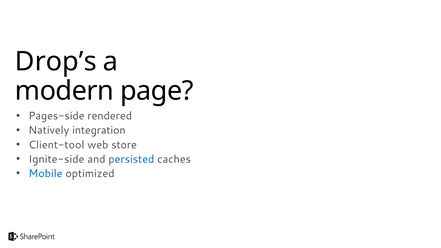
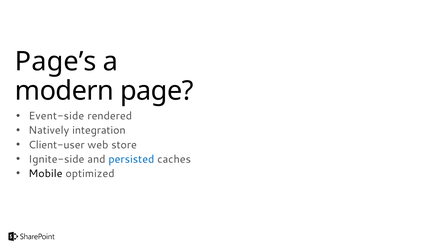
Drop’s: Drop’s -> Page’s (56, 62)
Pages-side: Pages-side -> Event-side (56, 116)
Client-tool: Client-tool -> Client-user (56, 145)
Mobile colour: blue -> black (45, 174)
